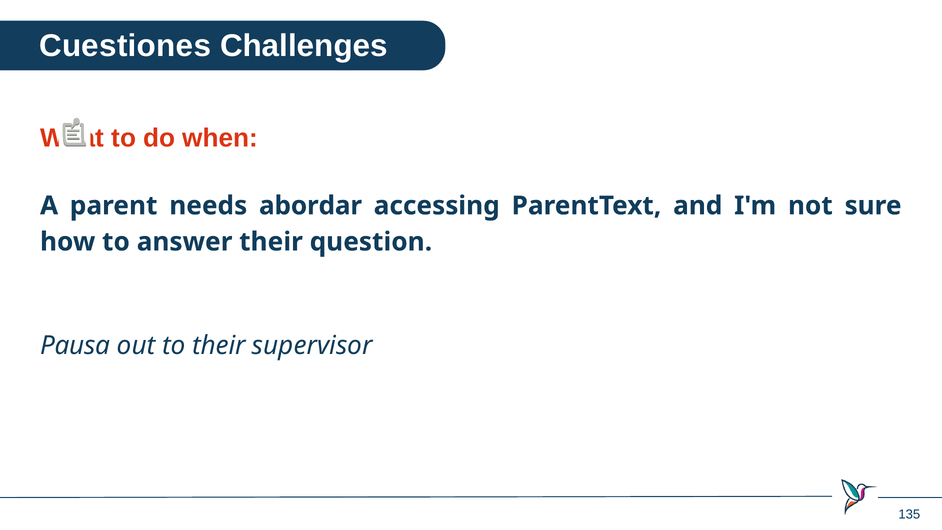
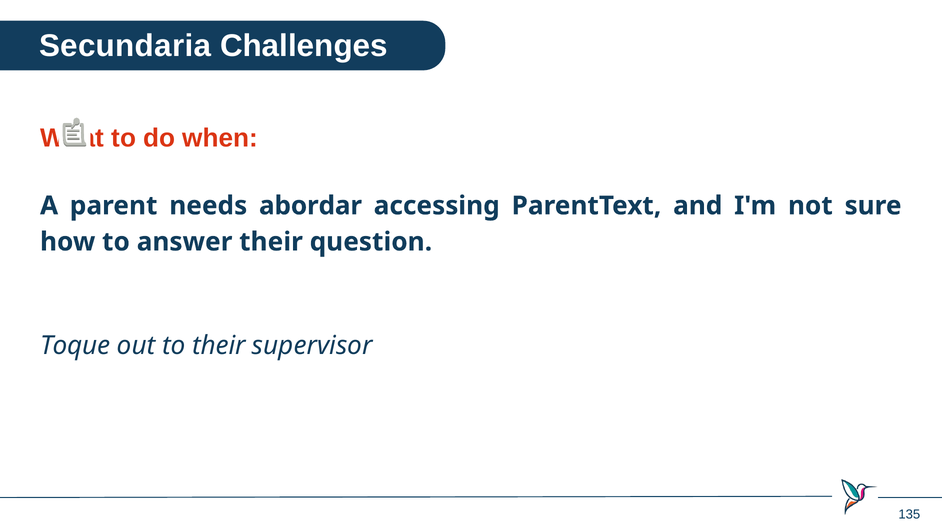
Cuestiones: Cuestiones -> Secundaria (125, 46)
Pausa: Pausa -> Toque (75, 345)
